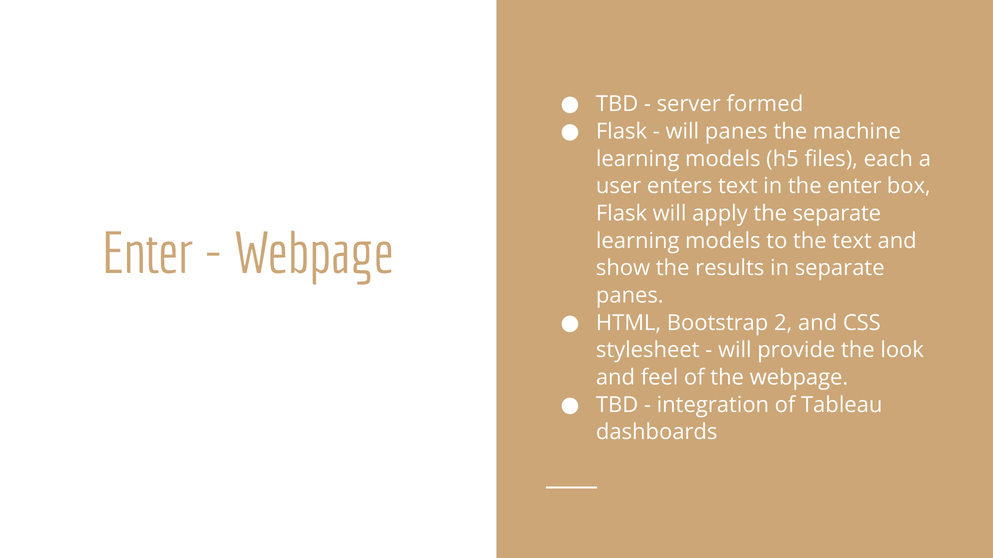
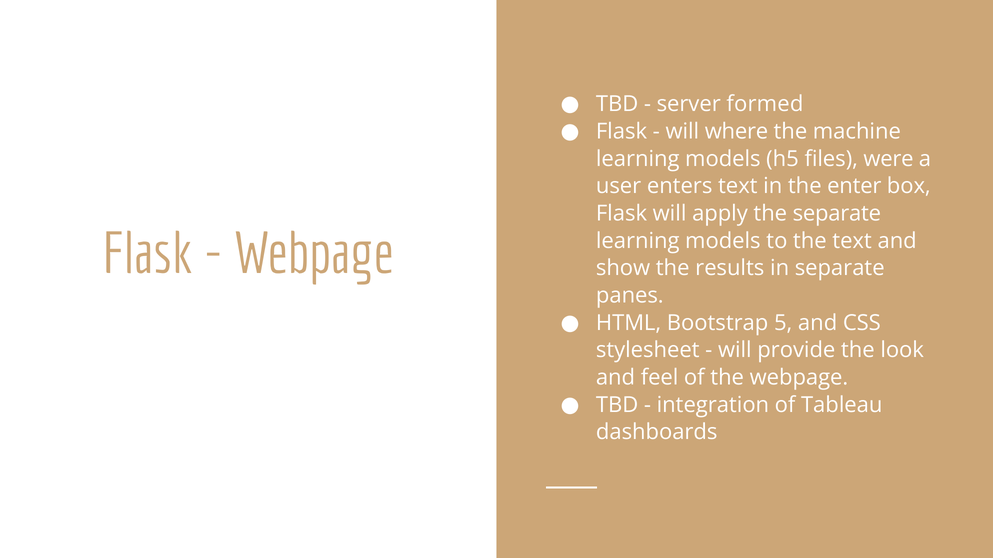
will panes: panes -> where (736, 132)
each: each -> were (889, 159)
Enter: Enter -> Flask (148, 254)
2: 2 -> 5 (783, 323)
